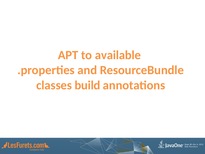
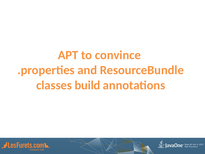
available: available -> convince (118, 55)
